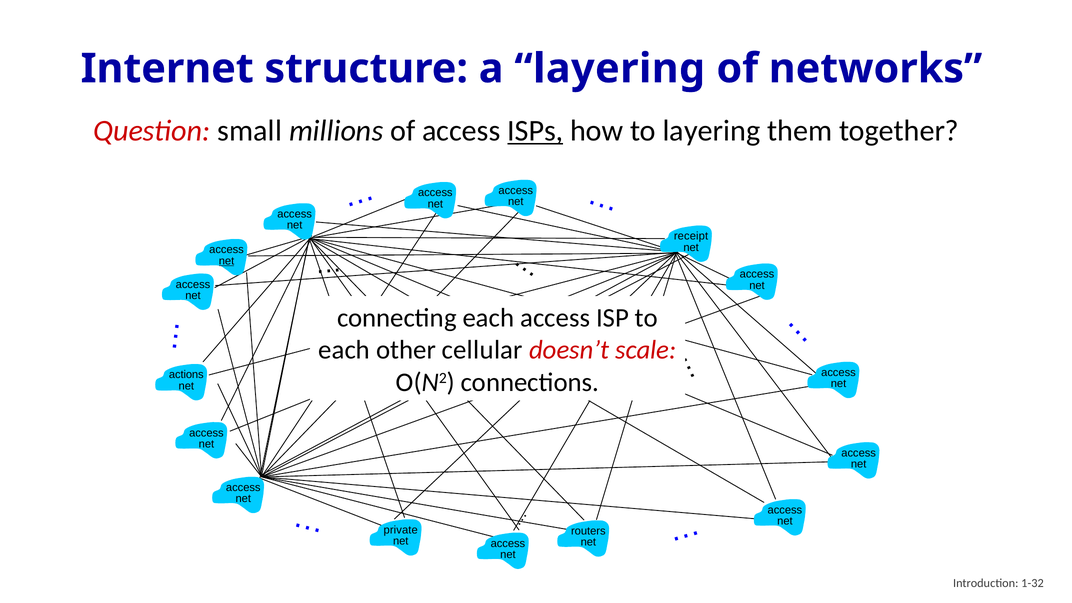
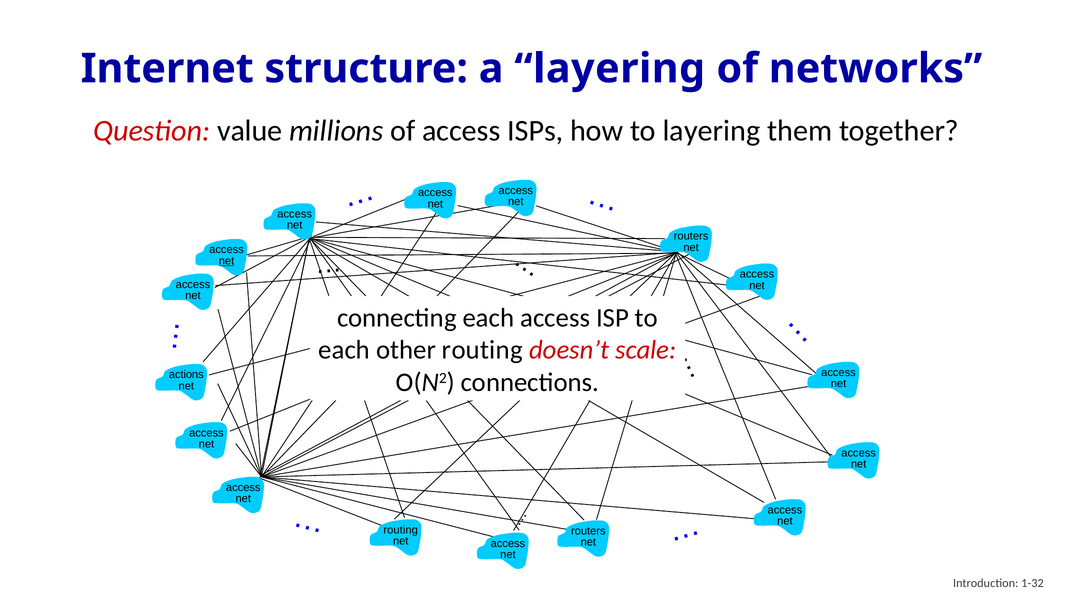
small: small -> value (250, 131)
ISPs underline: present -> none (535, 131)
receipt: receipt -> routers (691, 236)
other cellular: cellular -> routing (482, 350)
private: private -> routing (401, 530)
